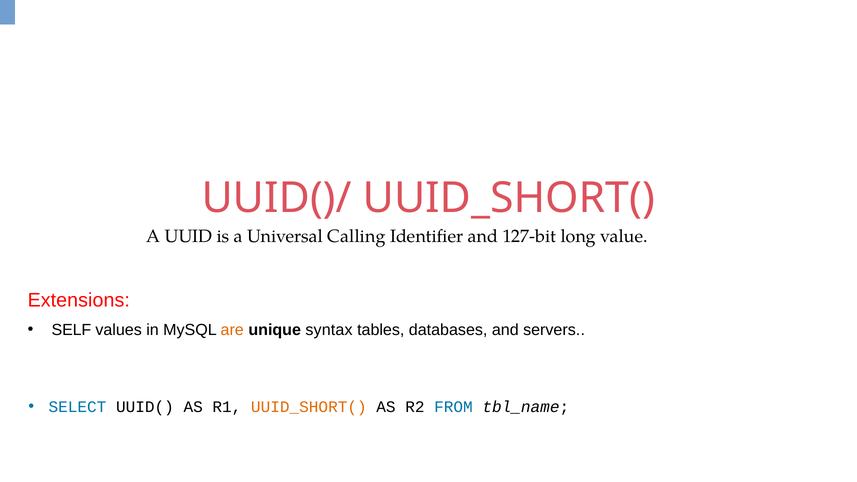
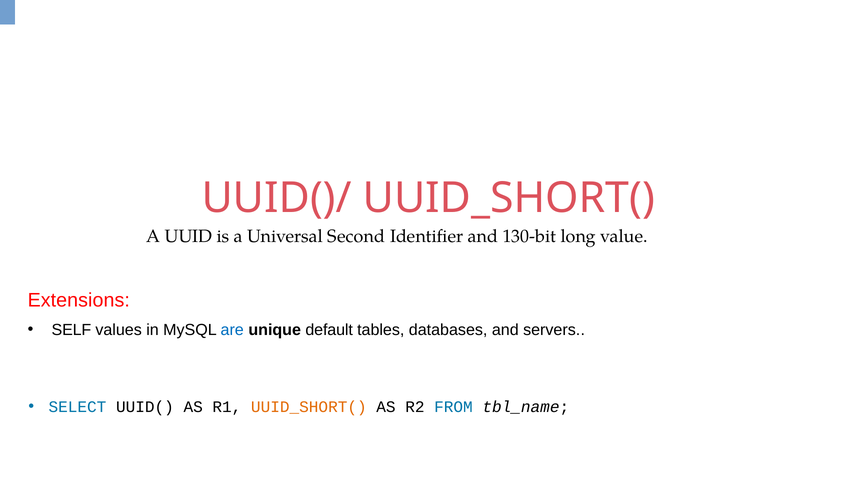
Calling: Calling -> Second (356, 236)
127-bit: 127-bit -> 130-bit (529, 236)
are colour: orange -> blue (232, 330)
syntax: syntax -> default (329, 330)
